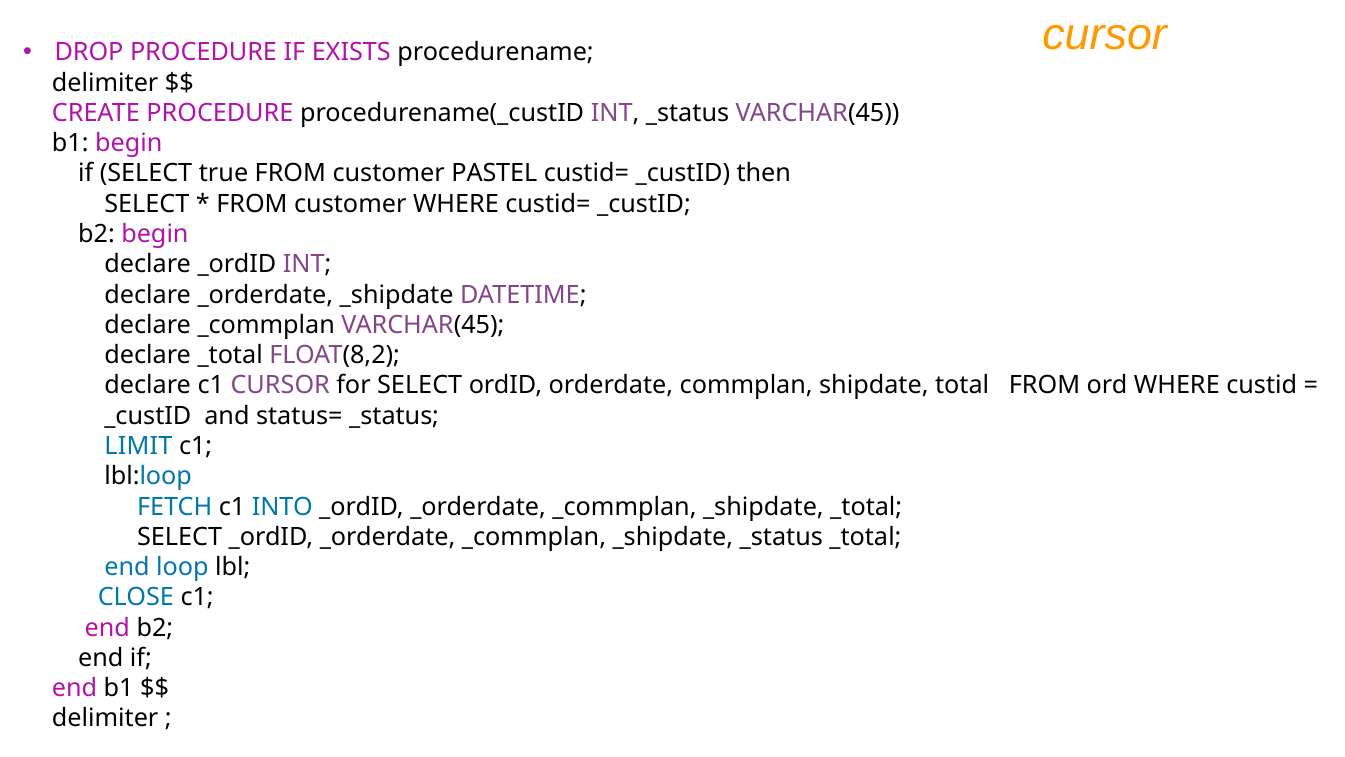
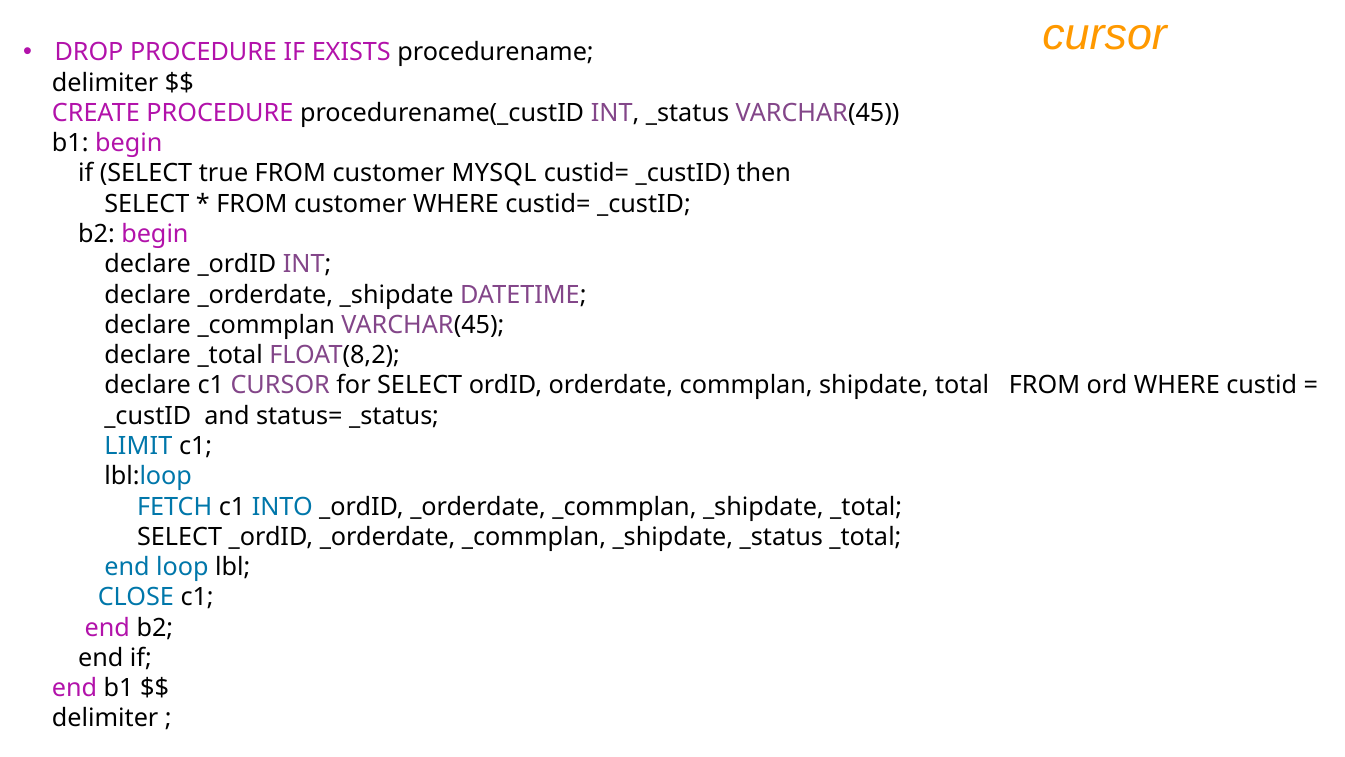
PASTEL: PASTEL -> MYSQL (494, 174)
